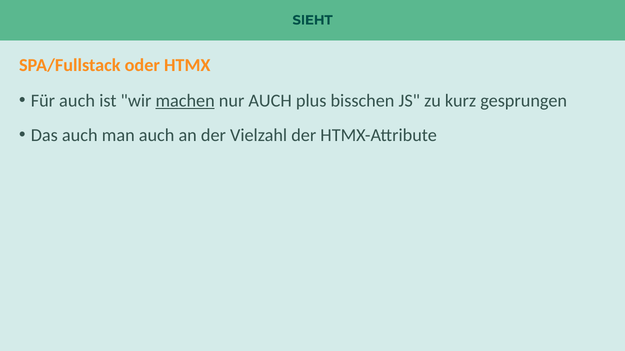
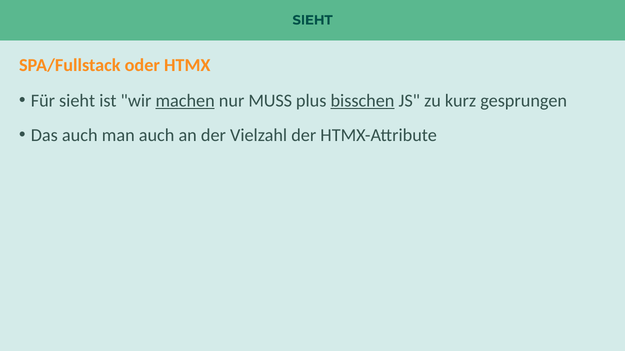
Für auch: auch -> sieht (77, 101)
nur AUCH: AUCH -> MUSS (270, 101)
bisschen underline: none -> present (362, 101)
